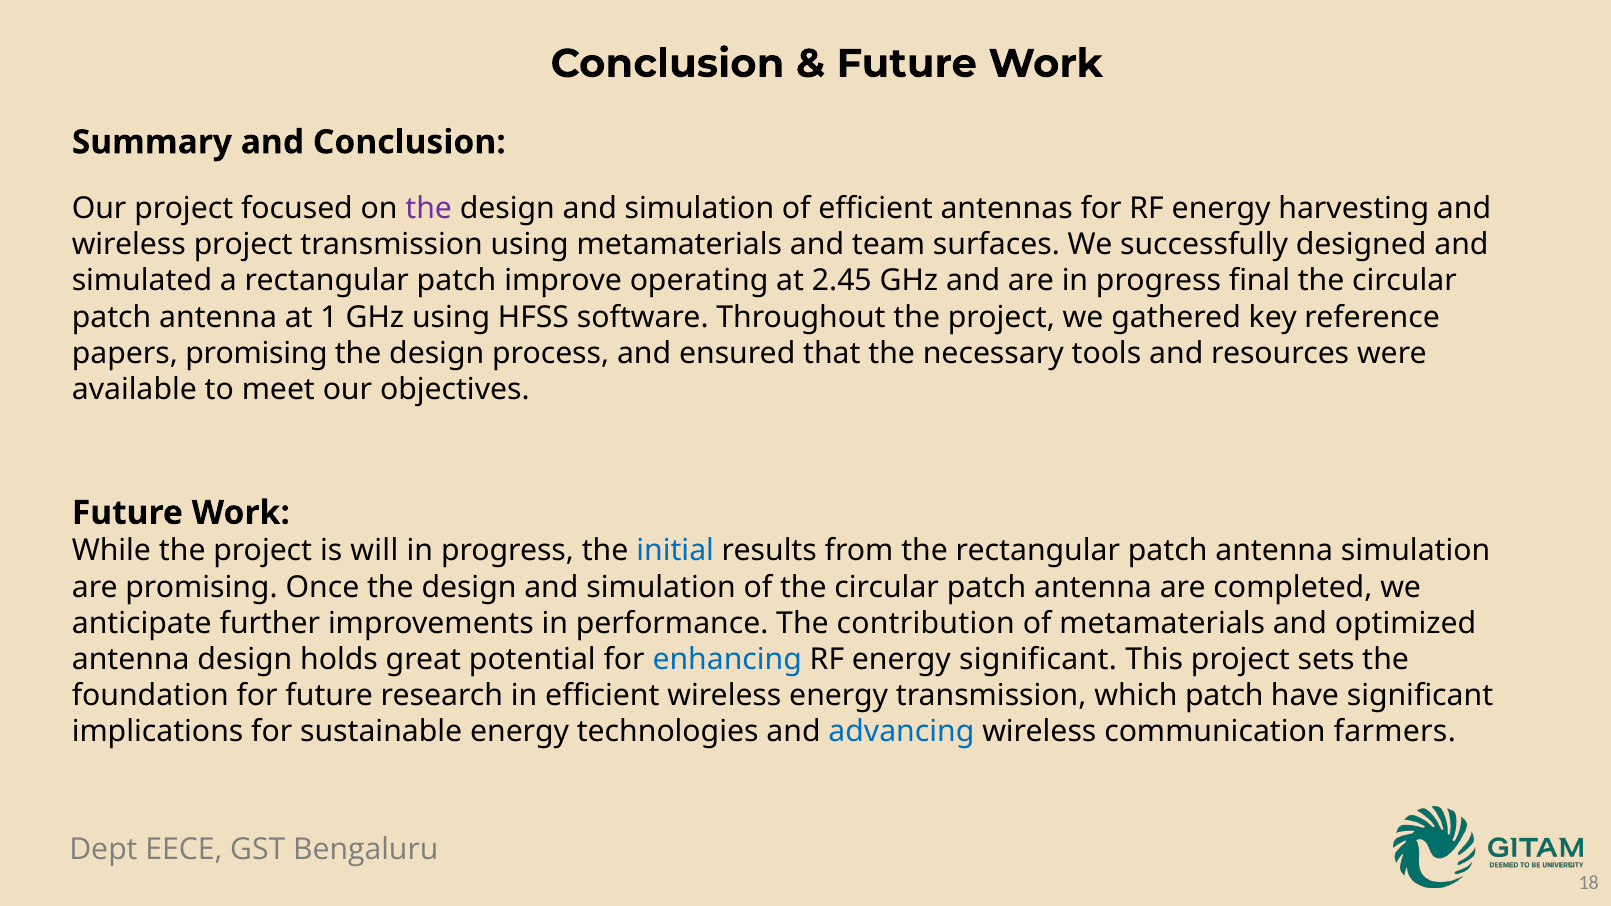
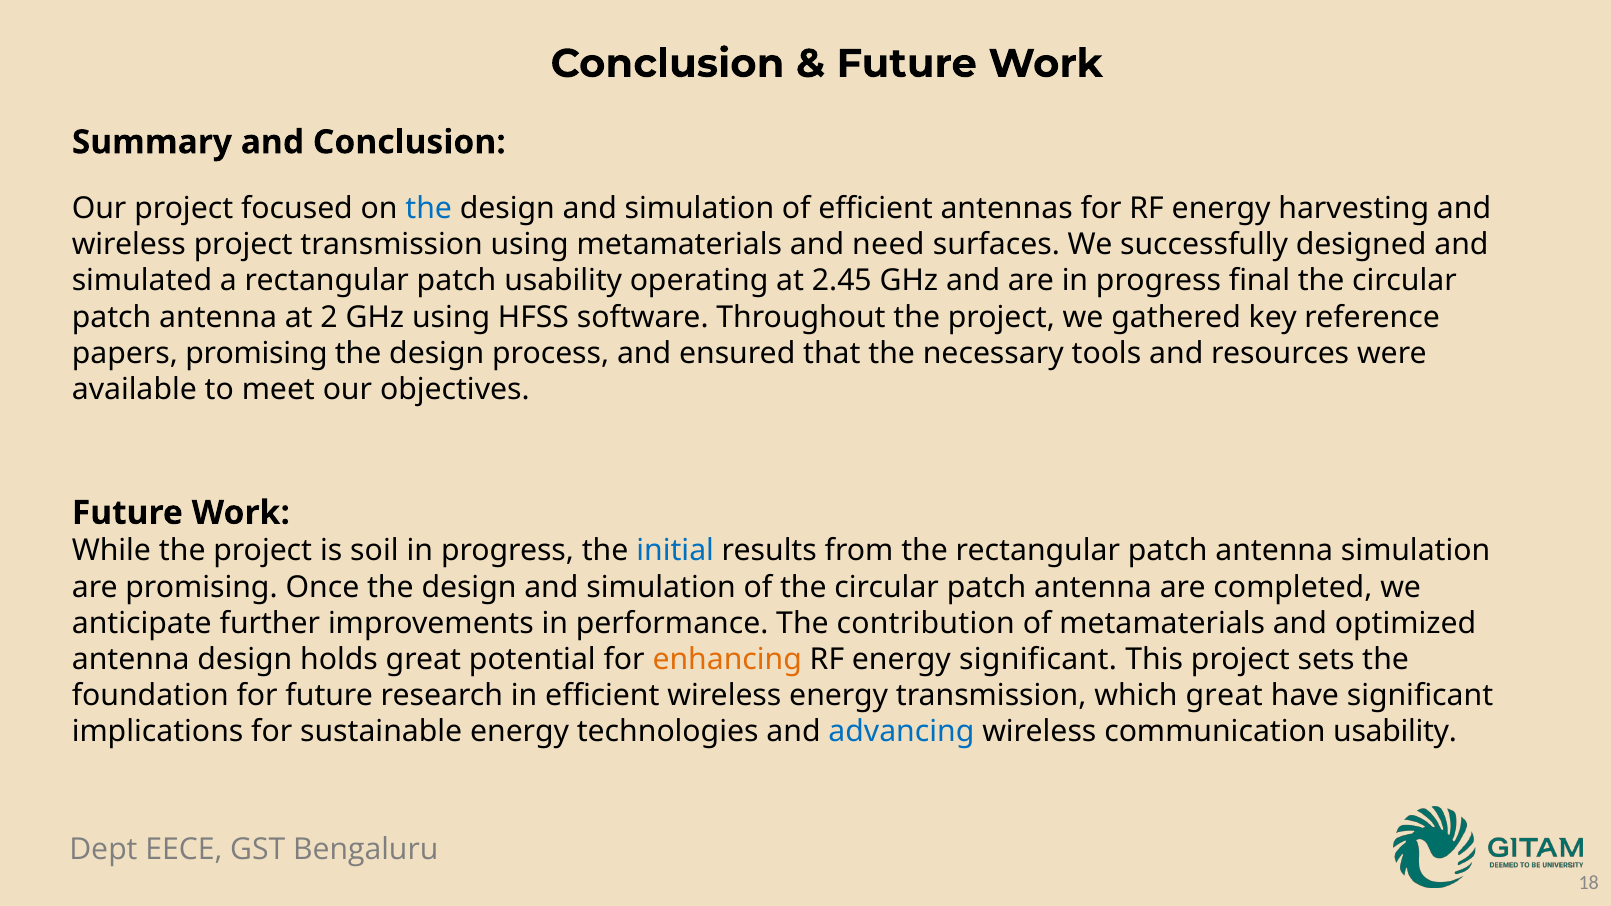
the colour: purple -> blue (429, 209)
team: team -> need (888, 245)
patch improve: improve -> usability (563, 281)
1: 1 -> 2 (329, 317)
will: will -> soil (374, 551)
enhancing colour: blue -> orange (727, 660)
which patch: patch -> great (1224, 696)
communication farmers: farmers -> usability (1395, 732)
